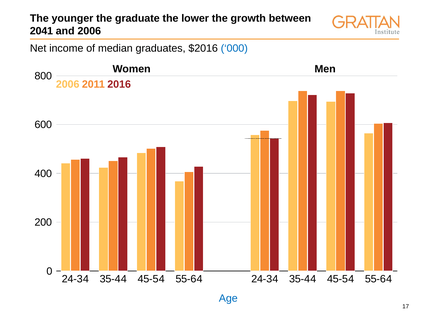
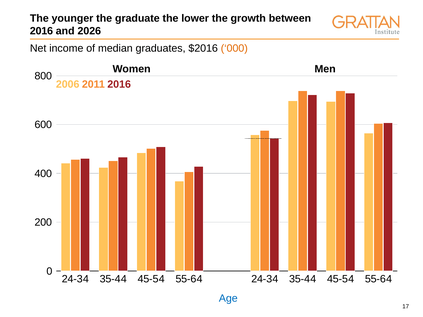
2041: 2041 -> 2016 (41, 31)
2006: 2006 -> 2026 (89, 31)
000 colour: blue -> orange (234, 48)
